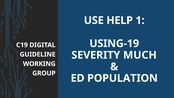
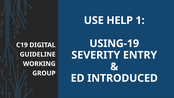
MUCH: MUCH -> ENTRY (140, 55)
POPULATION: POPULATION -> INTRODUCED (123, 78)
